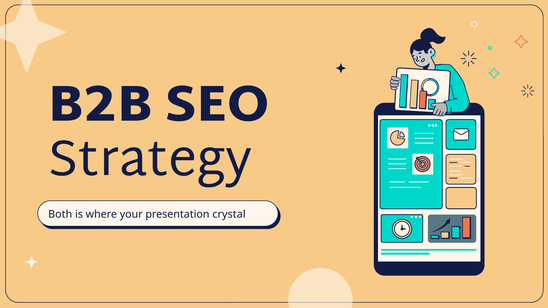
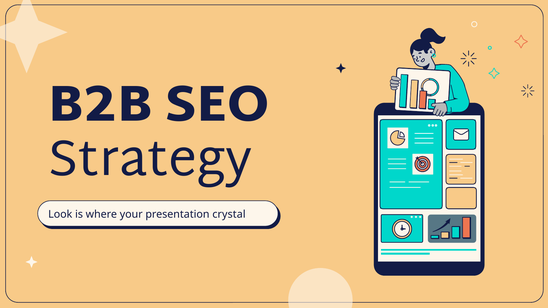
Both: Both -> Look (60, 214)
